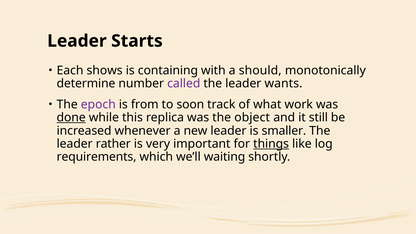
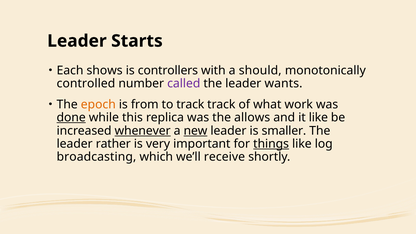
containing: containing -> controllers (168, 70)
determine: determine -> controlled (86, 84)
epoch colour: purple -> orange (98, 104)
to soon: soon -> track (190, 104)
object: object -> allows (252, 118)
it still: still -> like (318, 118)
whenever underline: none -> present (143, 131)
new underline: none -> present (196, 131)
requirements: requirements -> broadcasting (96, 157)
waiting: waiting -> receive (224, 157)
